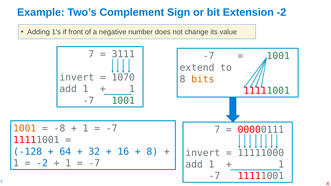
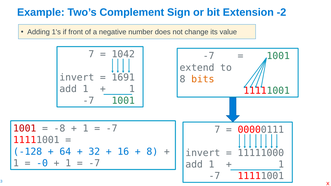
3111: 3111 -> 1042 (123, 54)
1070: 1070 -> 1691 (123, 78)
1001 colour: orange -> red (25, 129)
-2: -2 -> -0 (42, 163)
